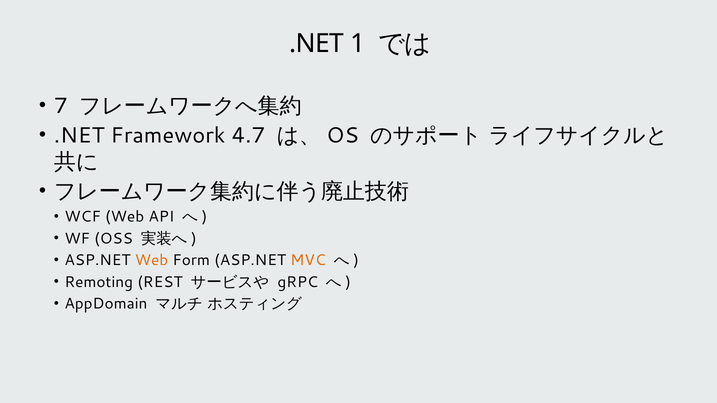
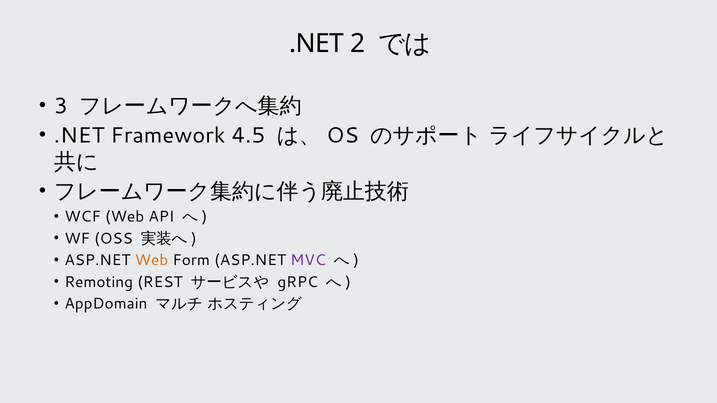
1: 1 -> 2 (358, 43)
7: 7 -> 3 (61, 106)
4.7: 4.7 -> 4.5 (248, 136)
MVC colour: orange -> purple (308, 261)
